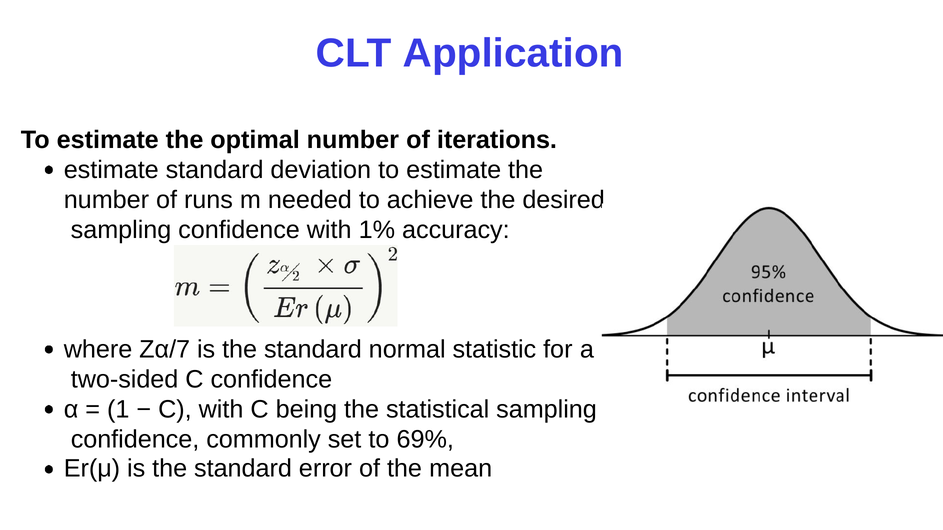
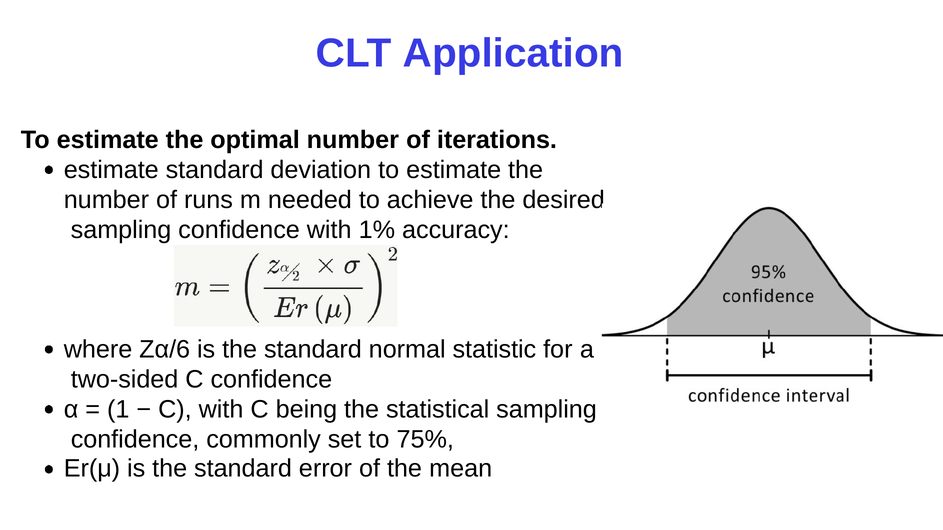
Zα/7: Zα/7 -> Zα/6 (165, 350)
69%: 69% -> 75% (425, 440)
